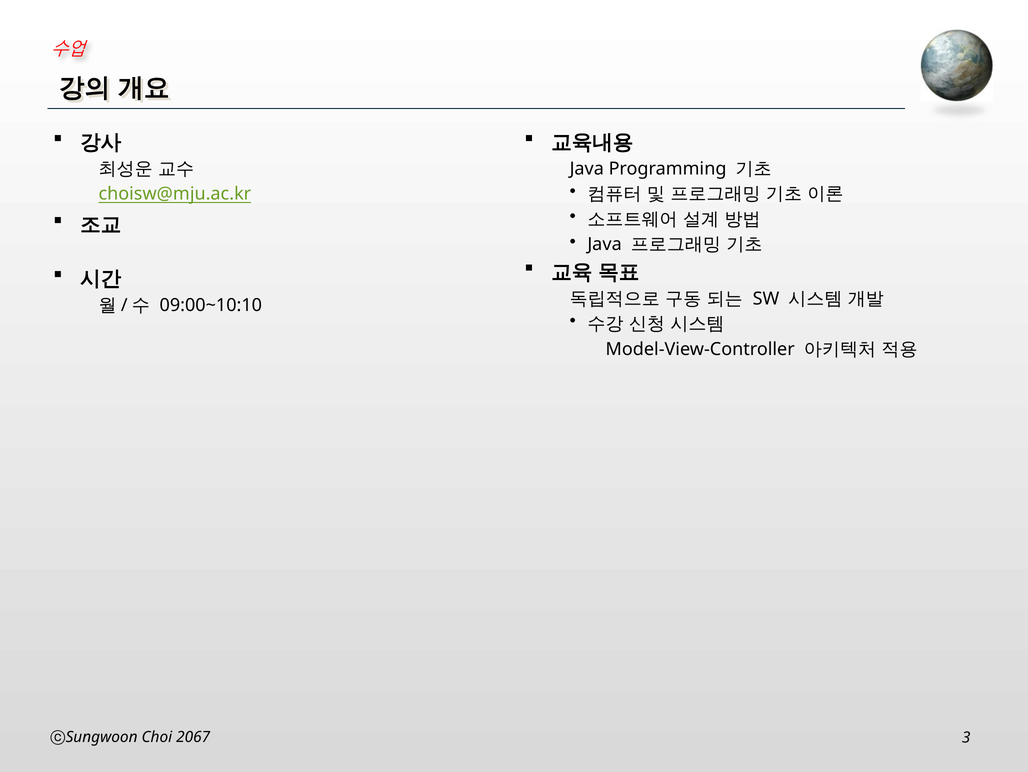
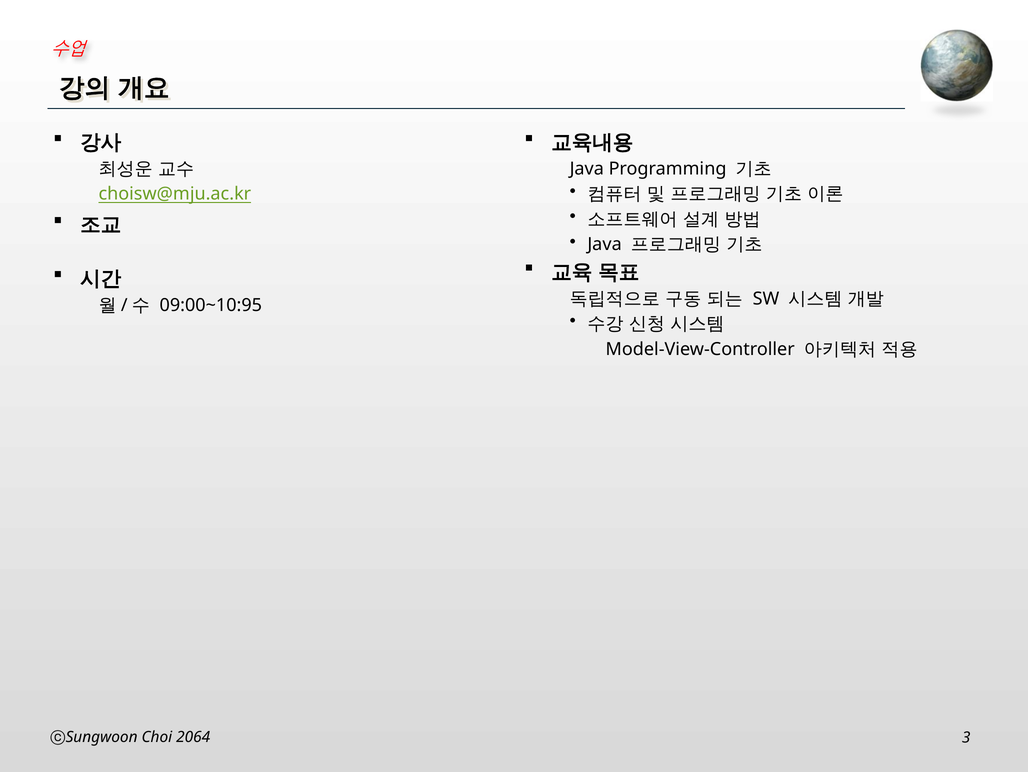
09:00~10:10: 09:00~10:10 -> 09:00~10:95 (211, 305)
2067: 2067 -> 2064 (193, 737)
